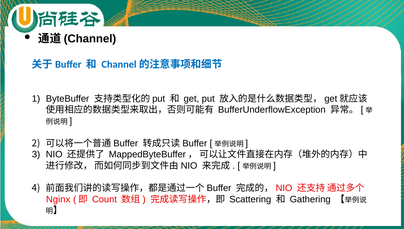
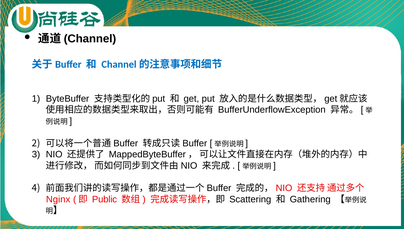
Count: Count -> Public (105, 199)
